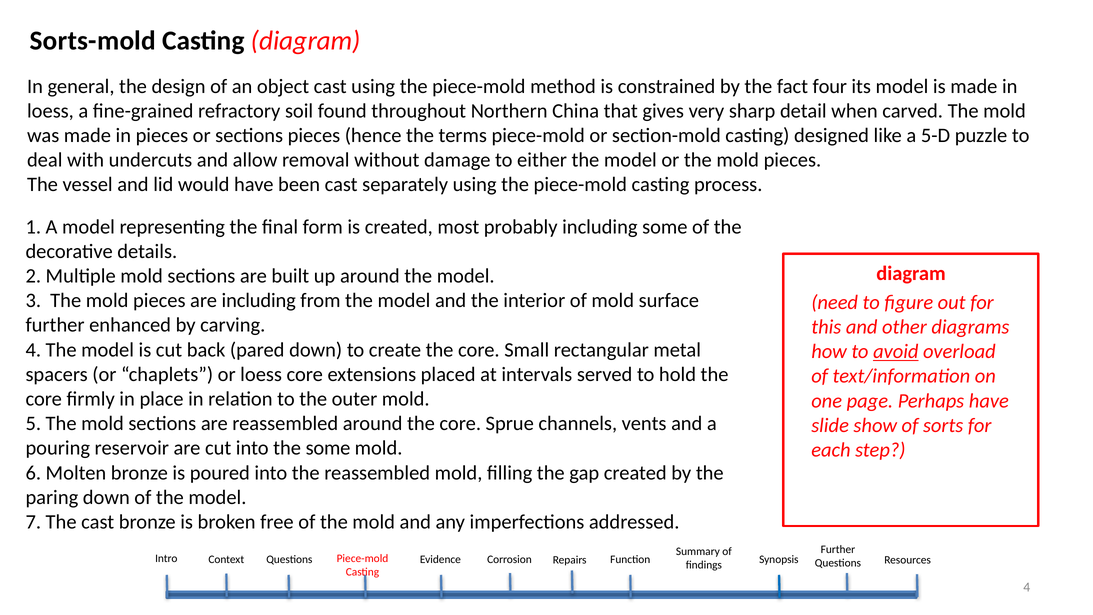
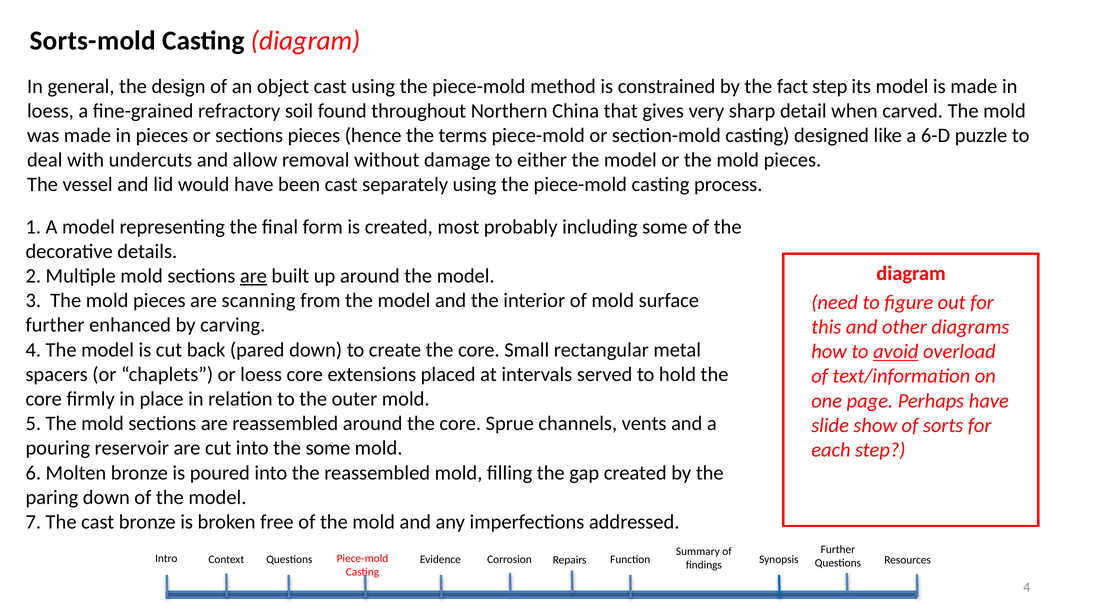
fact four: four -> step (830, 86)
5-D: 5-D -> 6-D (936, 135)
are underline: none -> present (253, 276)
are including: including -> scanning (259, 300)
